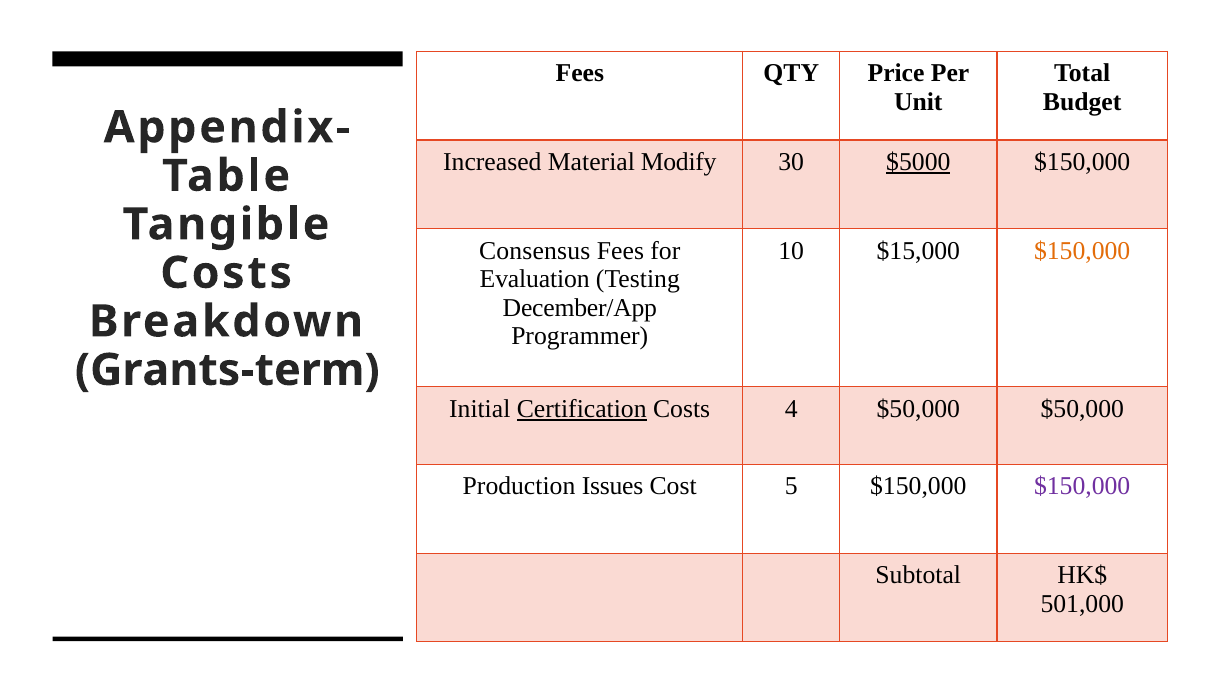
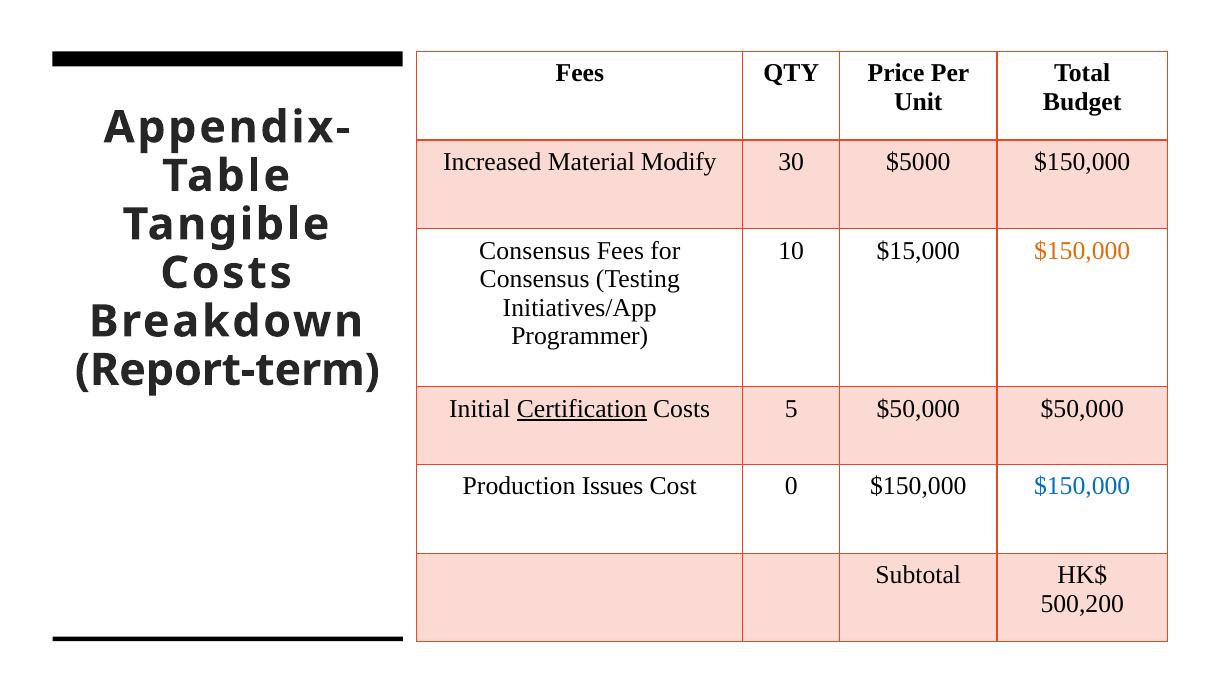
$5000 underline: present -> none (918, 162)
Evaluation: Evaluation -> Consensus (535, 279)
December/App: December/App -> Initiatives/App (580, 308)
Grants-term: Grants-term -> Report-term (227, 370)
4: 4 -> 5 (791, 409)
5: 5 -> 0 (791, 487)
$150,000 colour: purple -> blue (1082, 487)
501,000: 501,000 -> 500,200 (1082, 604)
